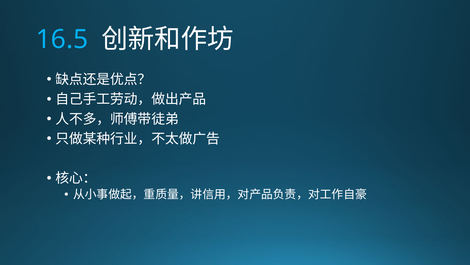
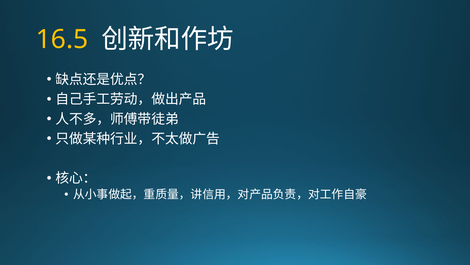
16.5 colour: light blue -> yellow (62, 39)
